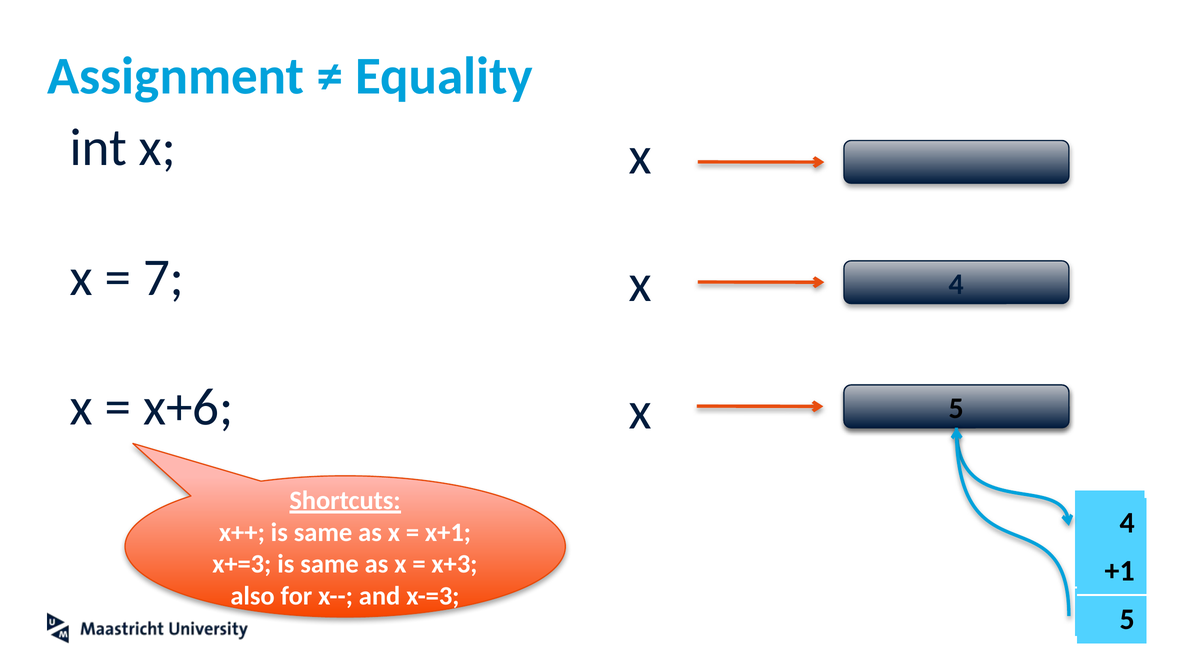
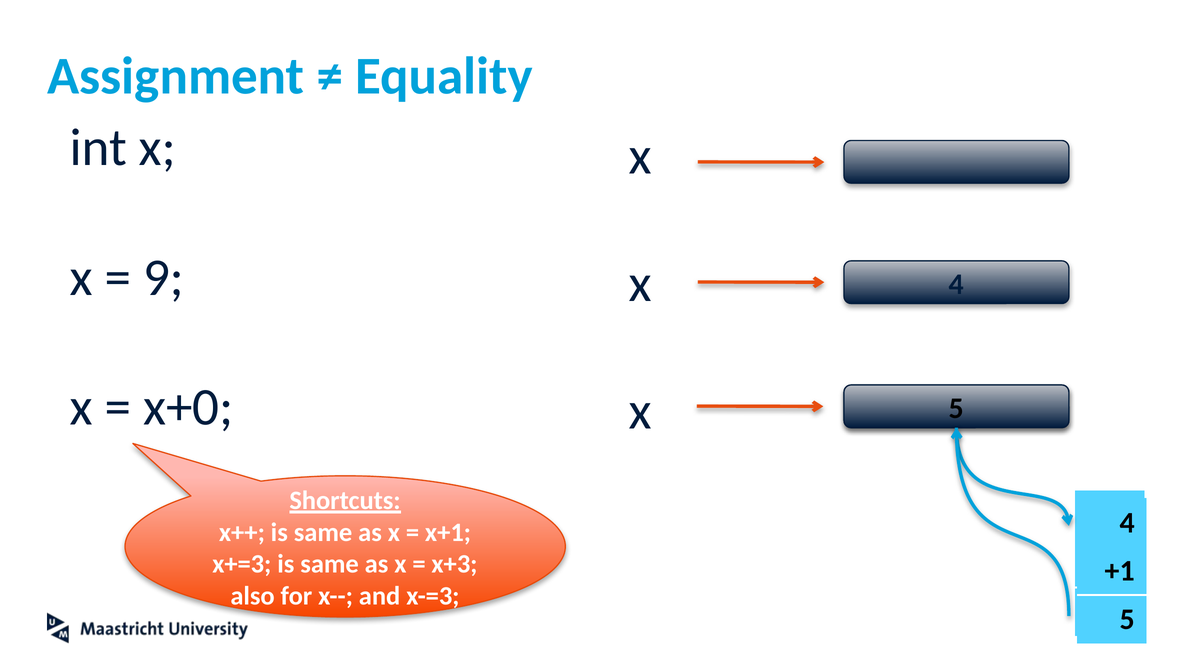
7: 7 -> 9 (164, 277)
x+6: x+6 -> x+0 (188, 407)
